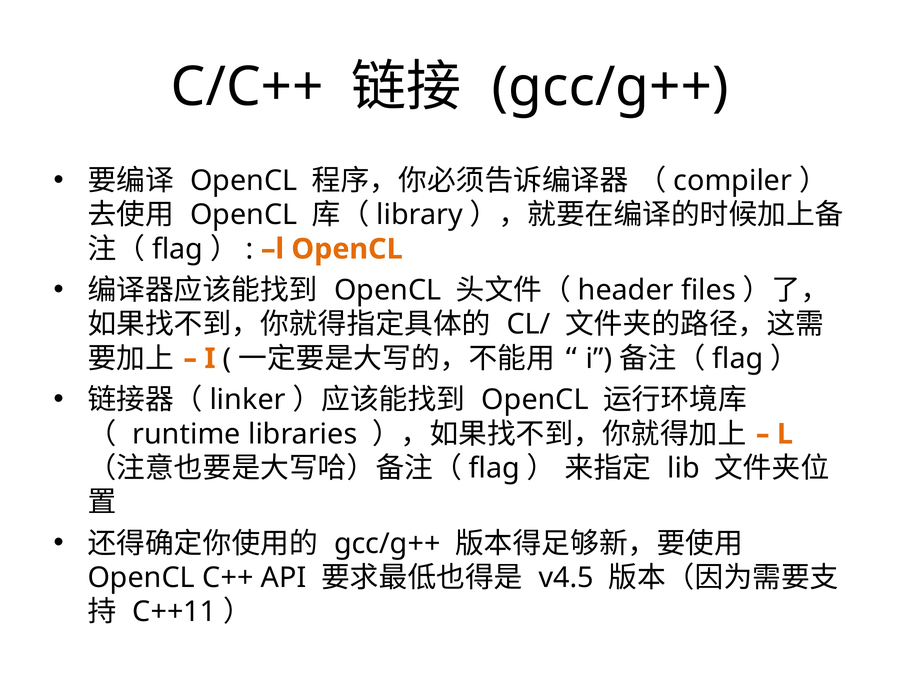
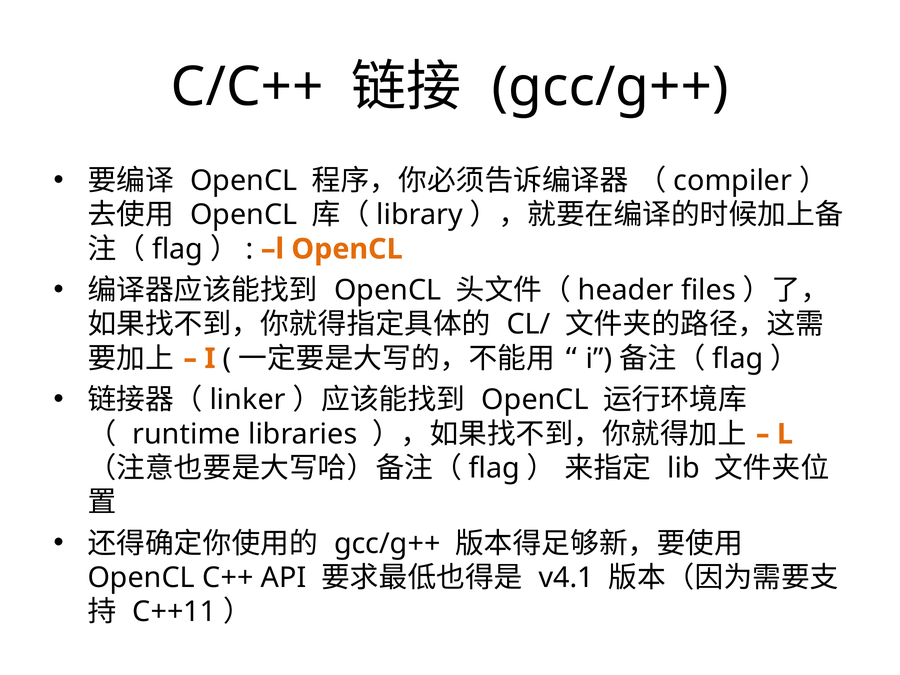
v4.5: v4.5 -> v4.1 (566, 578)
